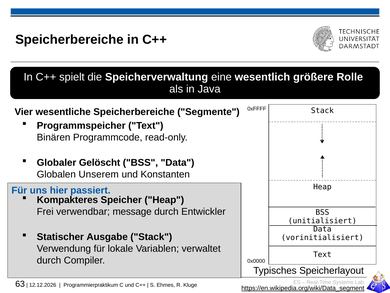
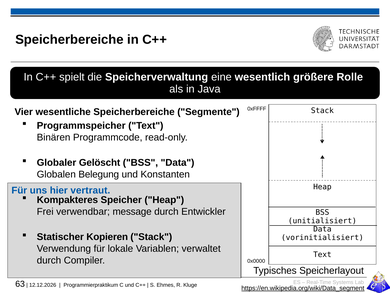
Unserem: Unserem -> Belegung (99, 174)
passiert: passiert -> vertraut (90, 190)
Ausgabe: Ausgabe -> Kopieren (107, 237)
